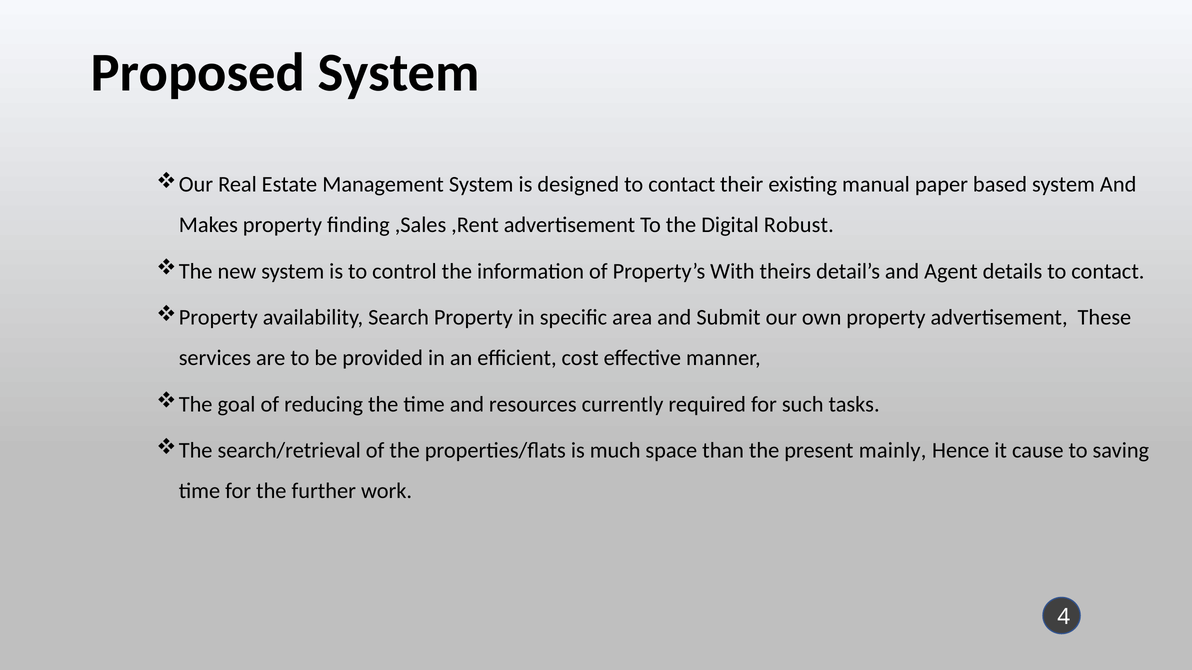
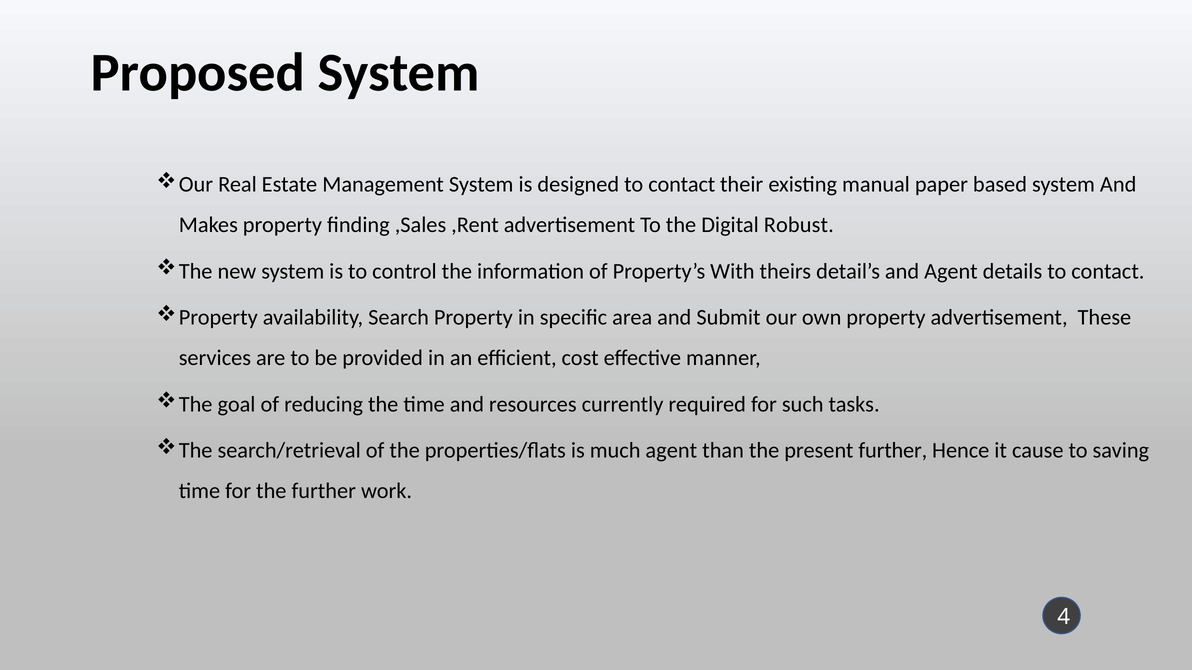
much space: space -> agent (671, 451)
present mainly: mainly -> further (893, 451)
